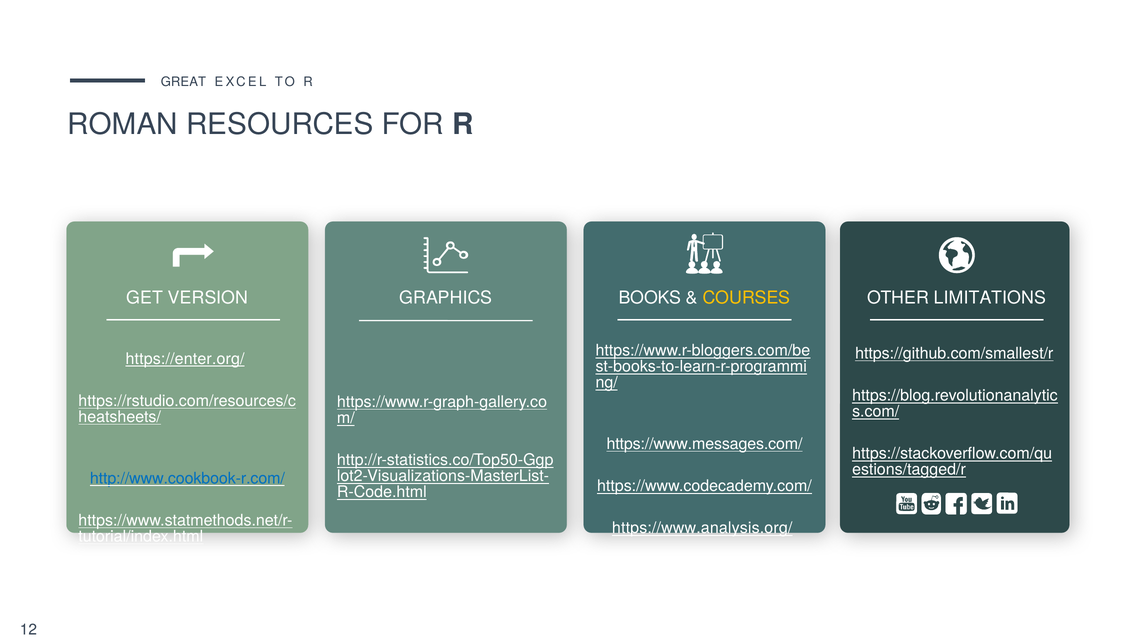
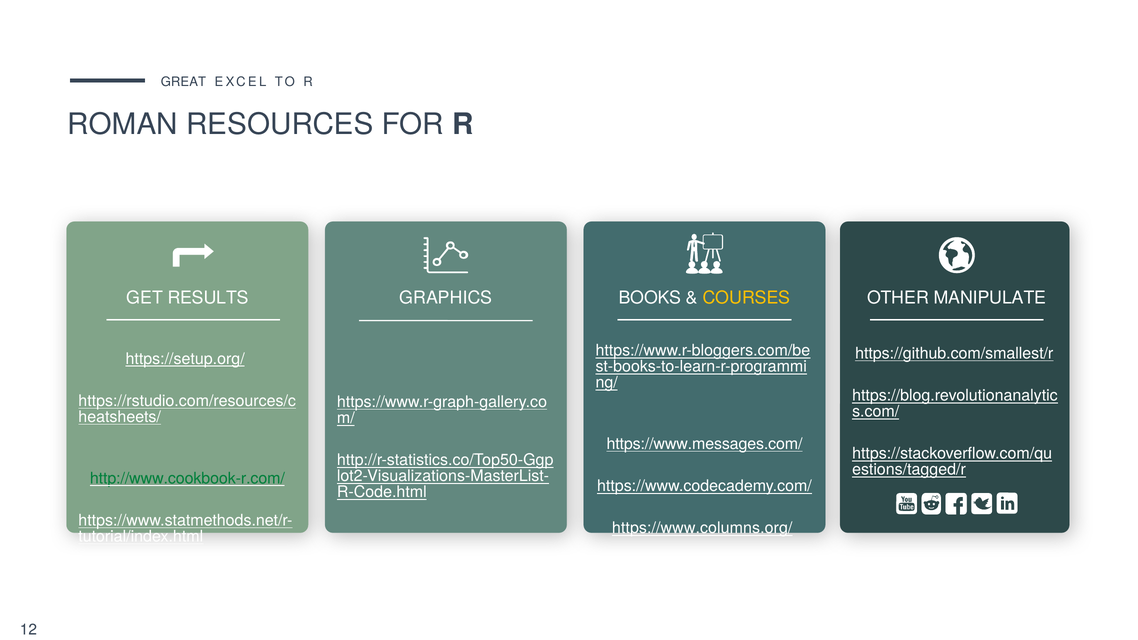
VERSION: VERSION -> RESULTS (208, 298)
LIMITATIONS: LIMITATIONS -> MANIPULATE (990, 298)
https://enter.org/: https://enter.org/ -> https://setup.org/ (185, 359)
http://www.cookbook-r.com/ colour: blue -> green (187, 479)
https://www.analysis.org/: https://www.analysis.org/ -> https://www.columns.org/ (702, 529)
